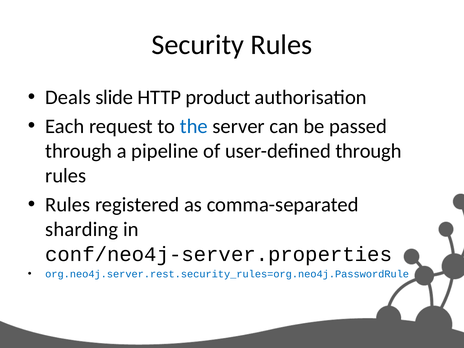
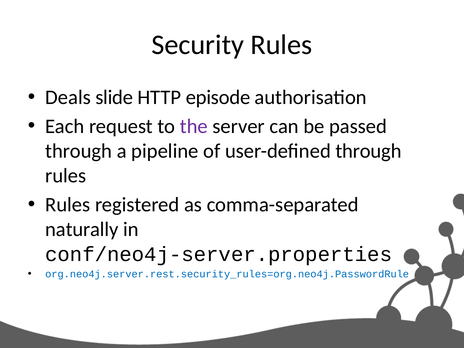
product: product -> episode (218, 97)
the colour: blue -> purple (194, 126)
sharding: sharding -> naturally (82, 229)
